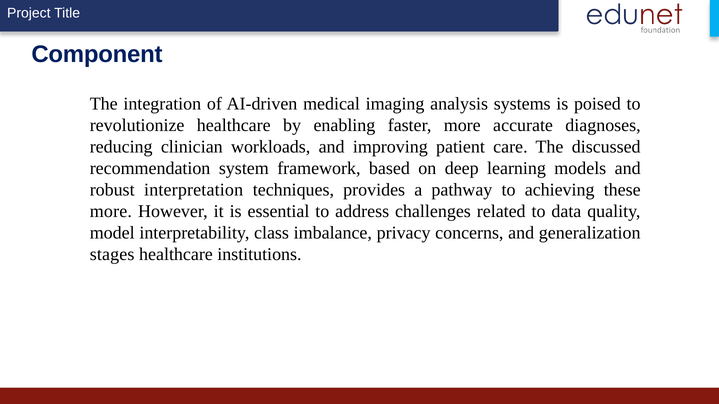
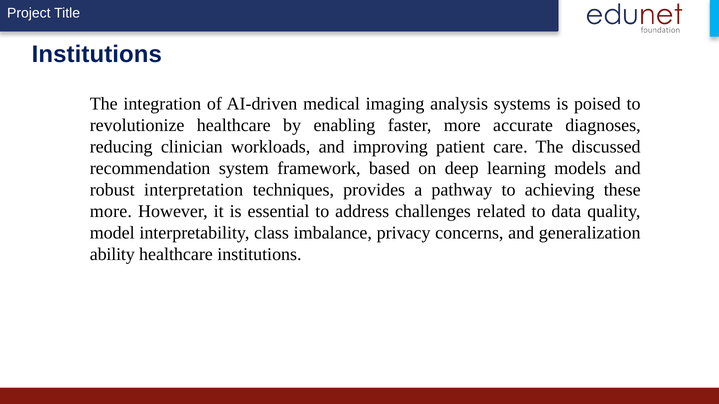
Component: Component -> Institutions (97, 55)
stages: stages -> ability (112, 255)
